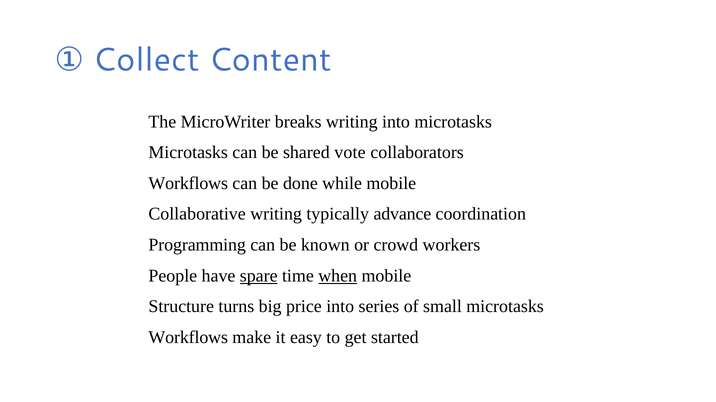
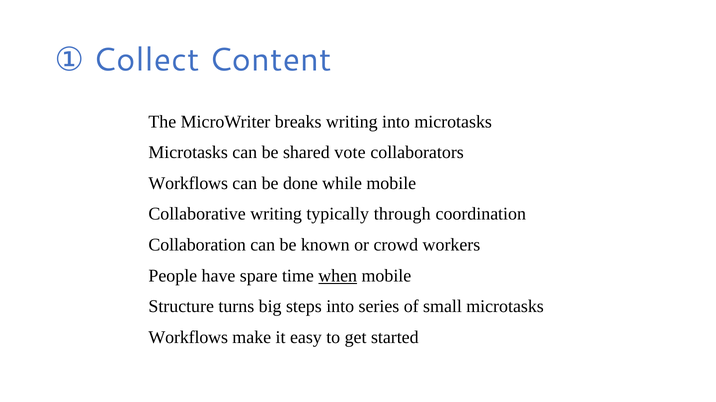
advance: advance -> through (402, 214)
Programming: Programming -> Collaboration (197, 245)
spare underline: present -> none (259, 276)
price: price -> steps (304, 307)
